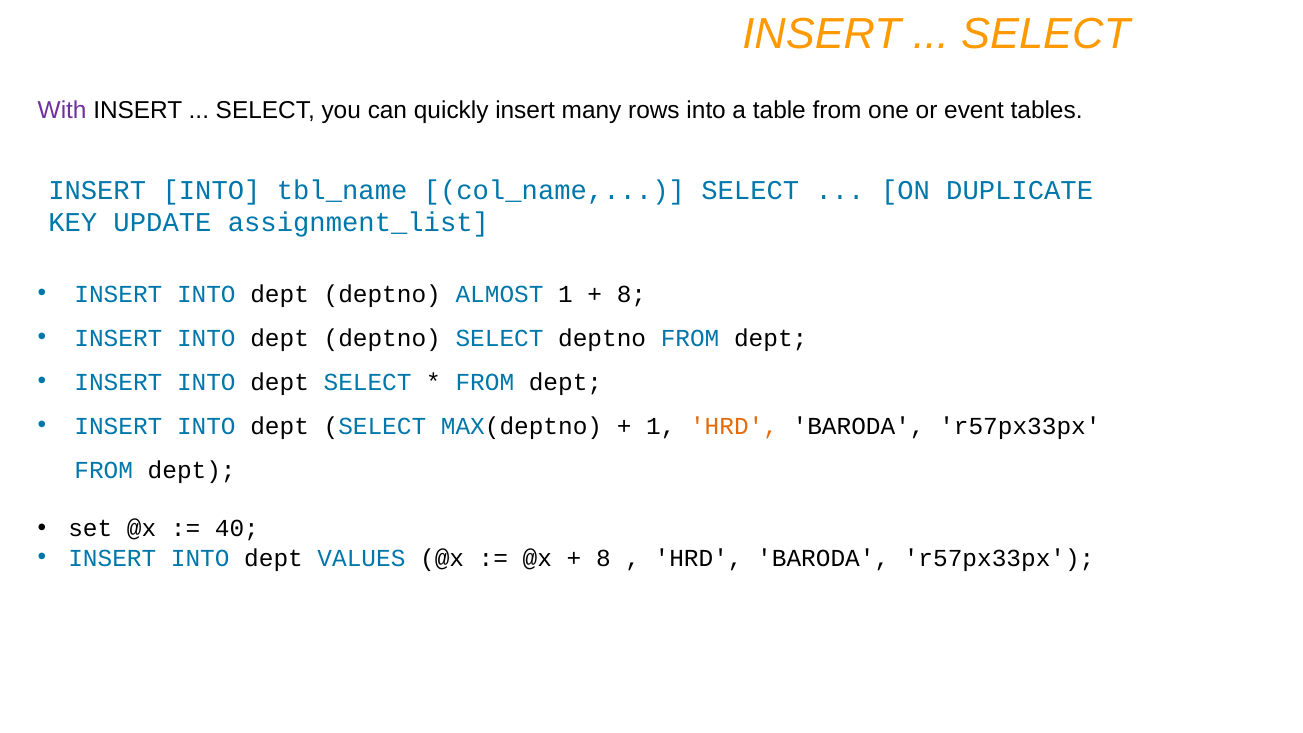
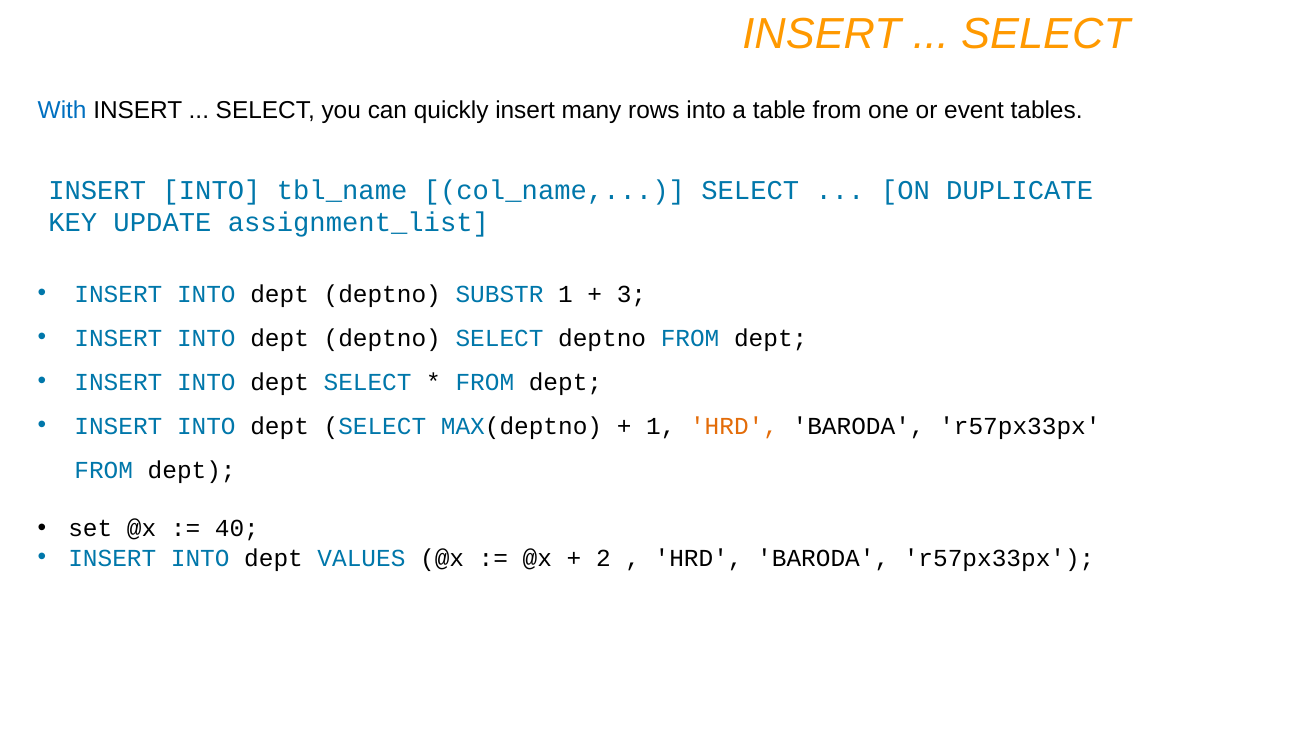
With colour: purple -> blue (62, 111)
ALMOST: ALMOST -> SUBSTR (500, 294)
8: 8 -> 3 (631, 294)
8: 8 -> 2 (603, 558)
